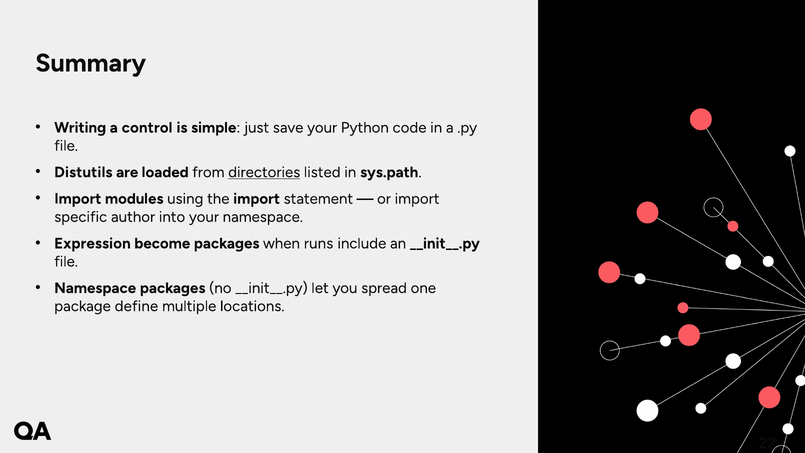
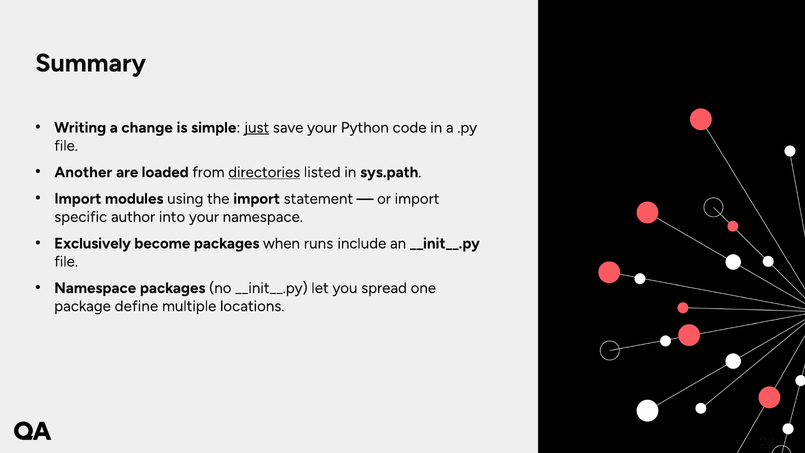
control: control -> change (147, 128)
just underline: none -> present (257, 128)
Distutils: Distutils -> Another (83, 172)
Expression: Expression -> Exclusively (93, 243)
